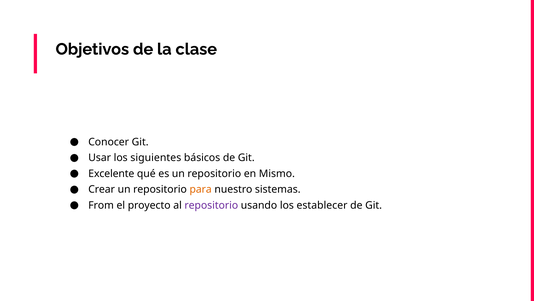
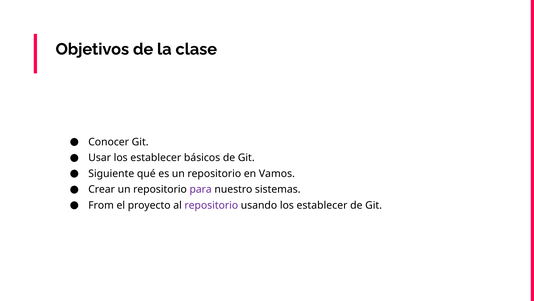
Usar los siguientes: siguientes -> establecer (156, 157)
Excelente: Excelente -> Siguiente (111, 173)
Mismo: Mismo -> Vamos (277, 173)
para colour: orange -> purple (201, 189)
